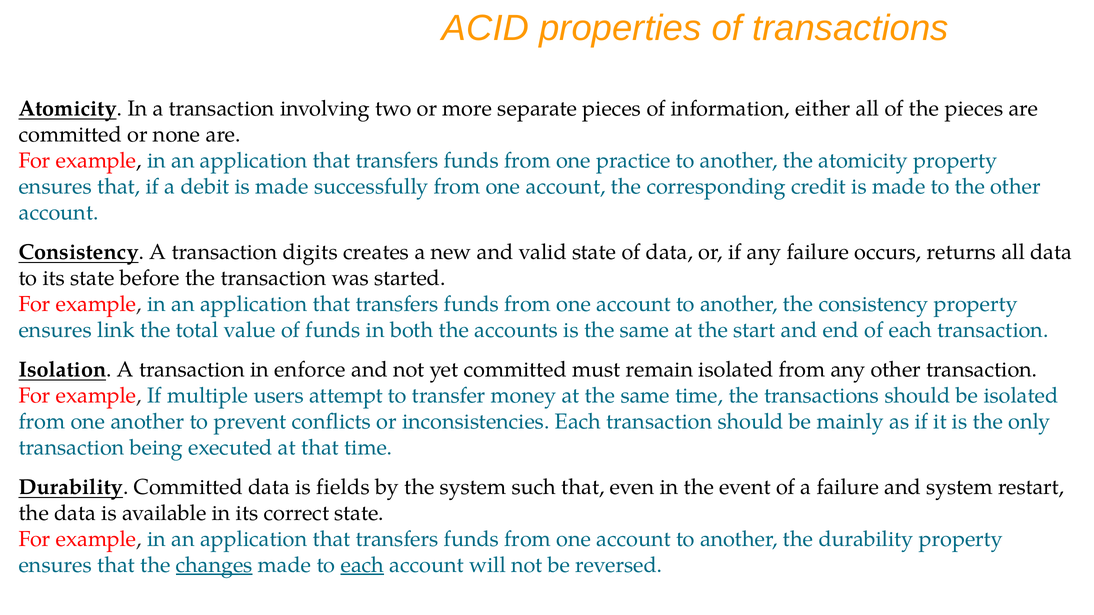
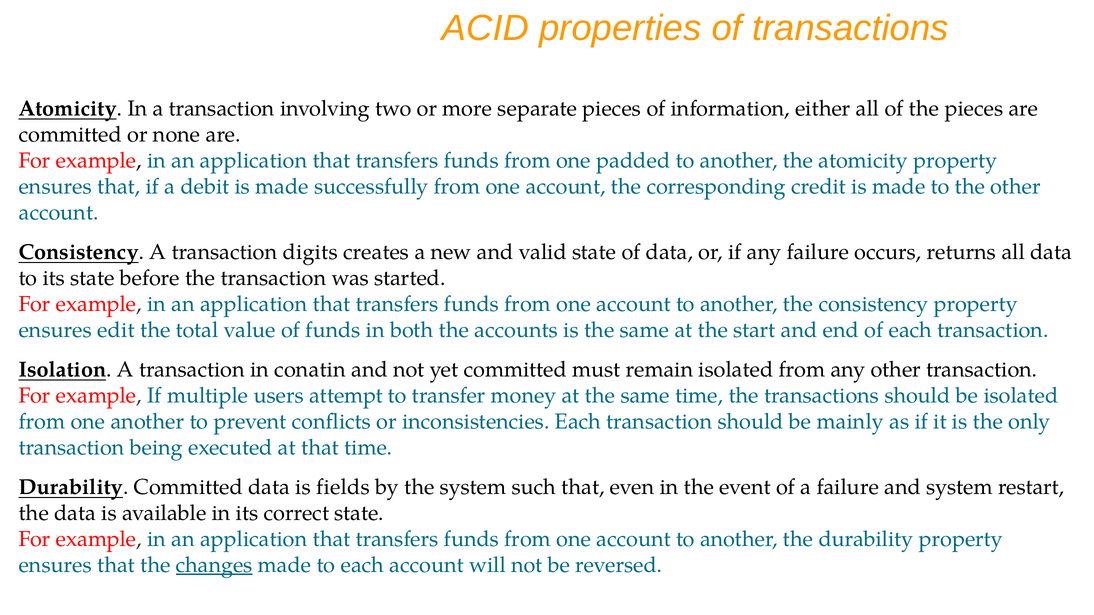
practice: practice -> padded (633, 161)
link: link -> edit (116, 330)
enforce: enforce -> conatin (310, 370)
each underline: present -> none (362, 565)
